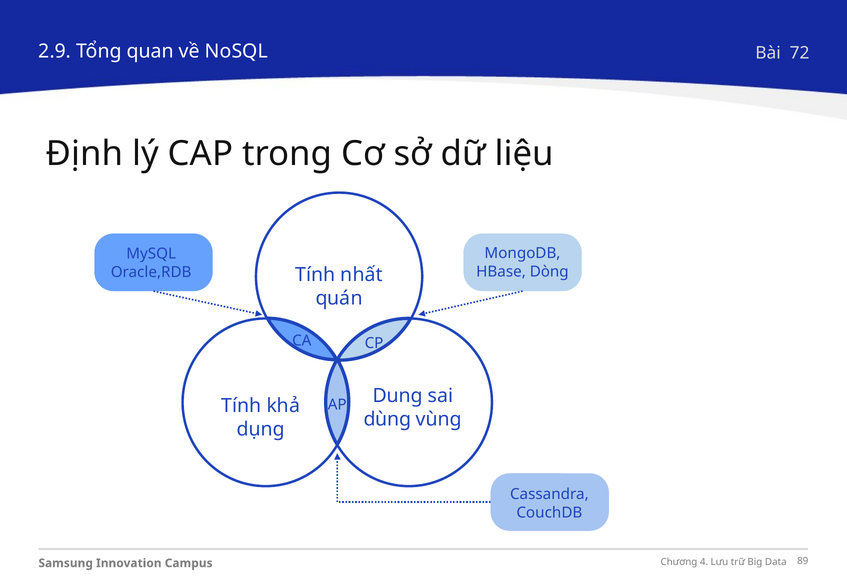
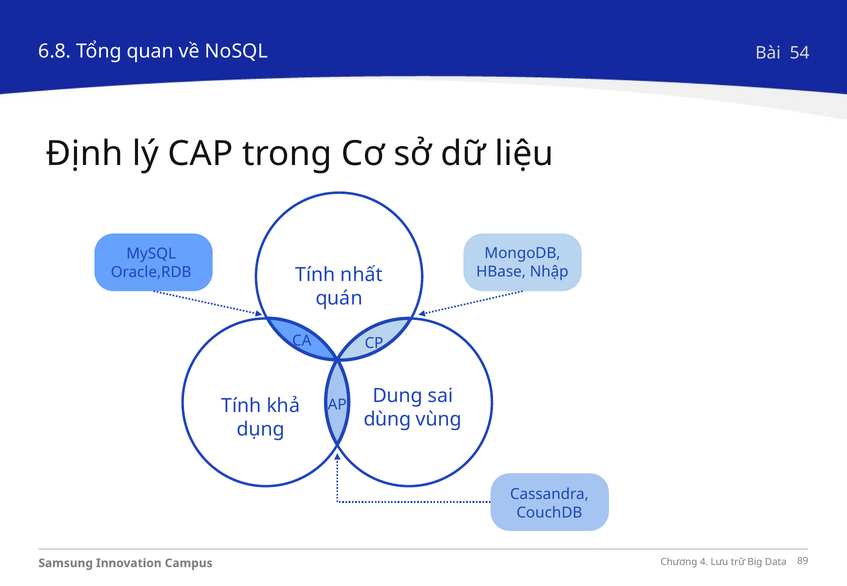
2.9: 2.9 -> 6.8 (55, 51)
72: 72 -> 54 (800, 53)
Dòng: Dòng -> Nhập (549, 272)
